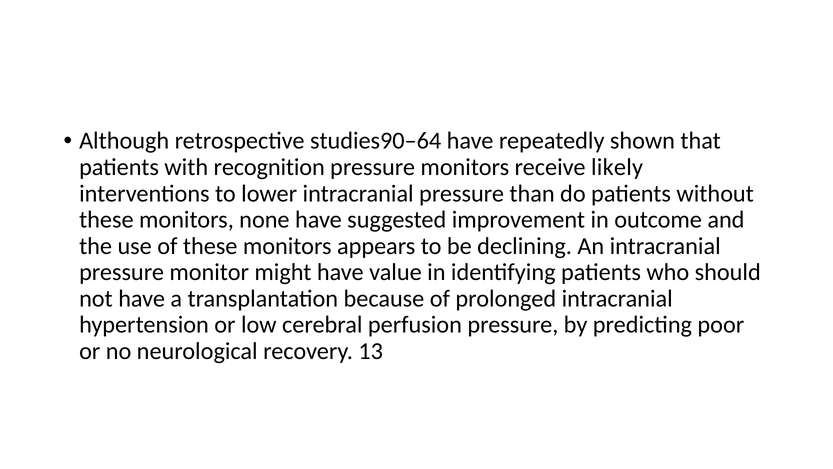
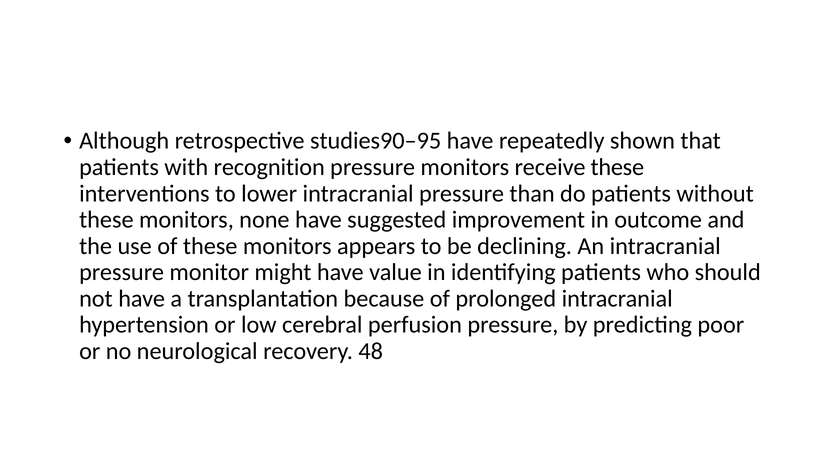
studies90–64: studies90–64 -> studies90–95 (376, 141)
receive likely: likely -> these (617, 167)
13: 13 -> 48 (371, 351)
